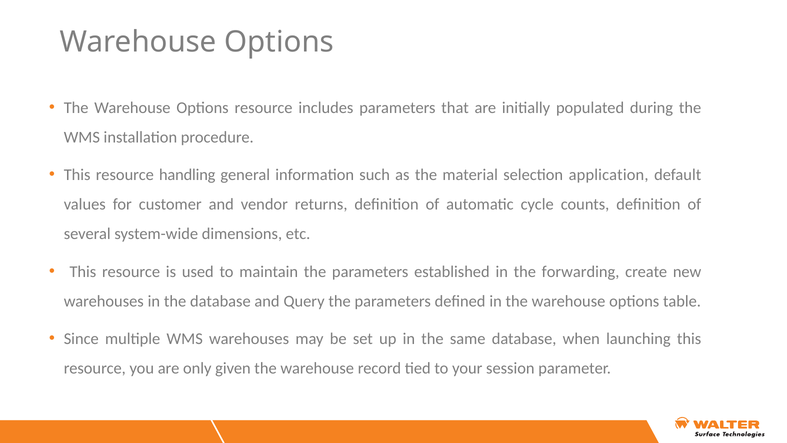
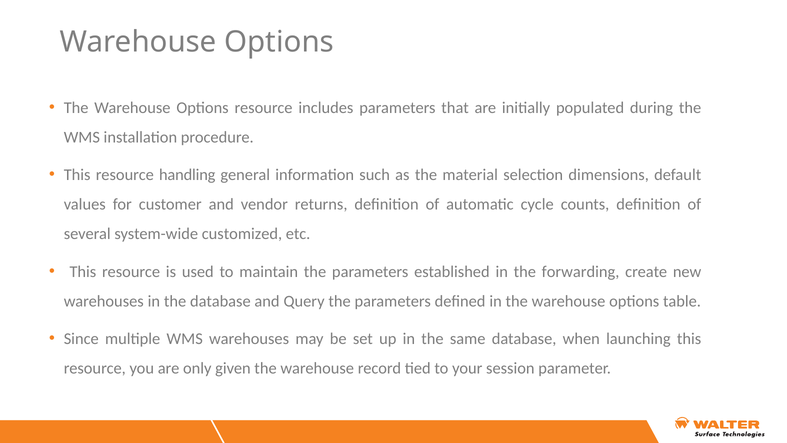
application: application -> dimensions (609, 175)
dimensions: dimensions -> customized (242, 234)
